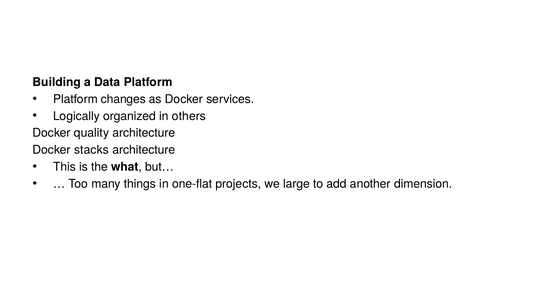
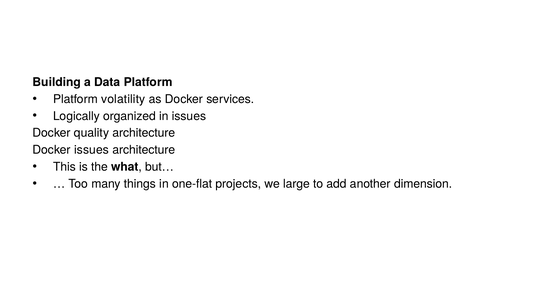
changes: changes -> volatility (123, 99)
in others: others -> issues (189, 116)
Docker stacks: stacks -> issues (91, 150)
